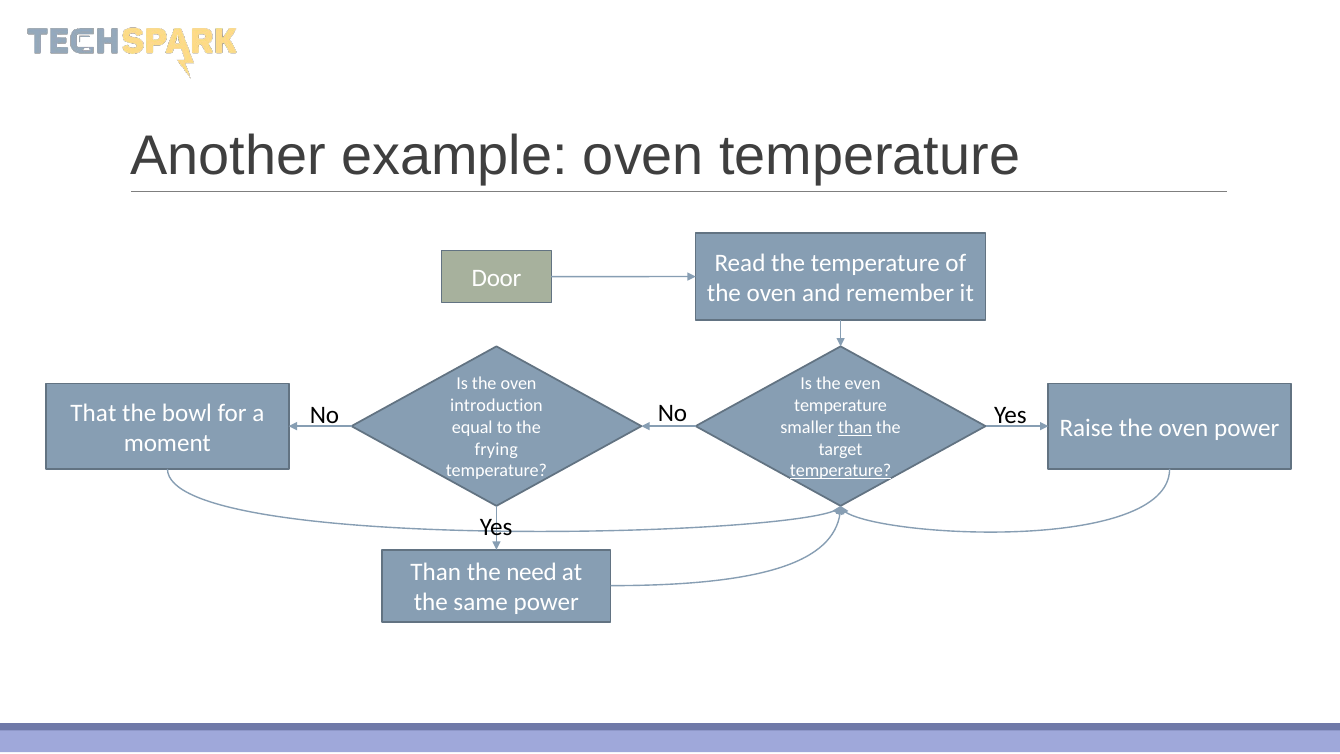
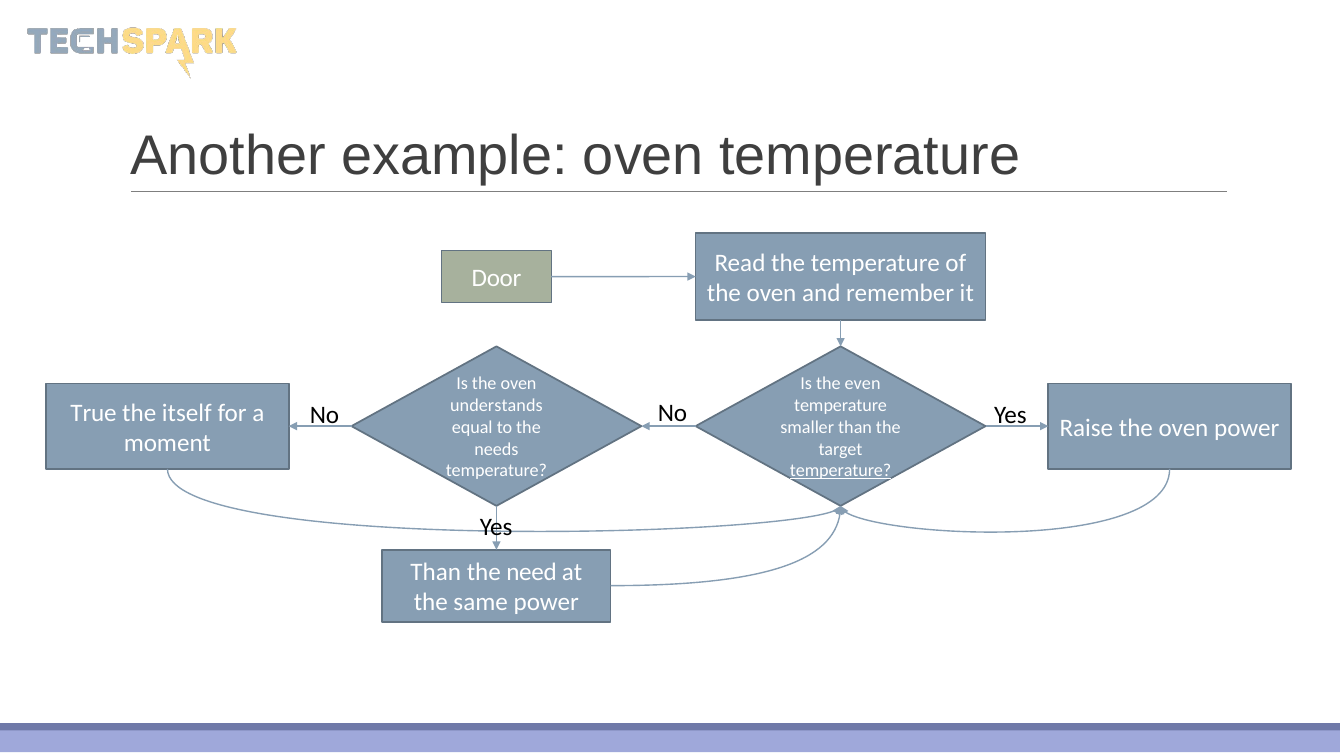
introduction: introduction -> understands (496, 405)
That: That -> True (94, 413)
bowl: bowl -> itself (187, 413)
than underline: present -> none (855, 427)
frying: frying -> needs (496, 449)
